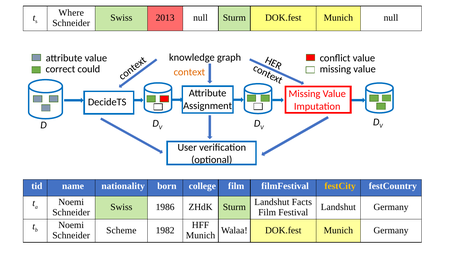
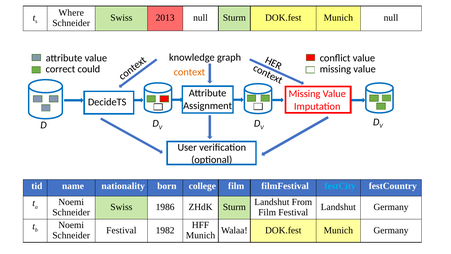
festCity colour: yellow -> light blue (340, 186)
Facts: Facts -> From (302, 202)
Scheme: Scheme -> Festival (121, 230)
